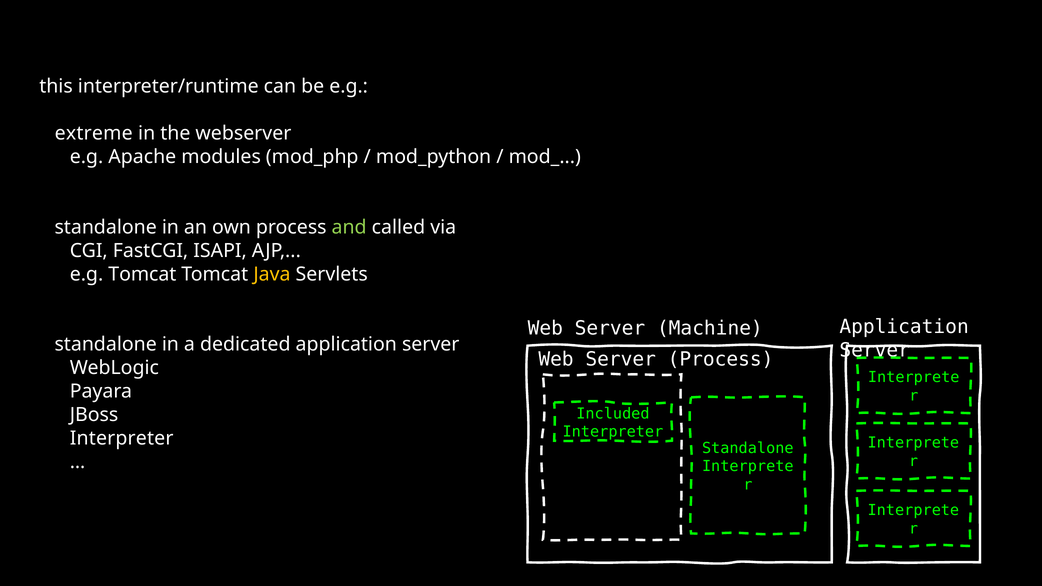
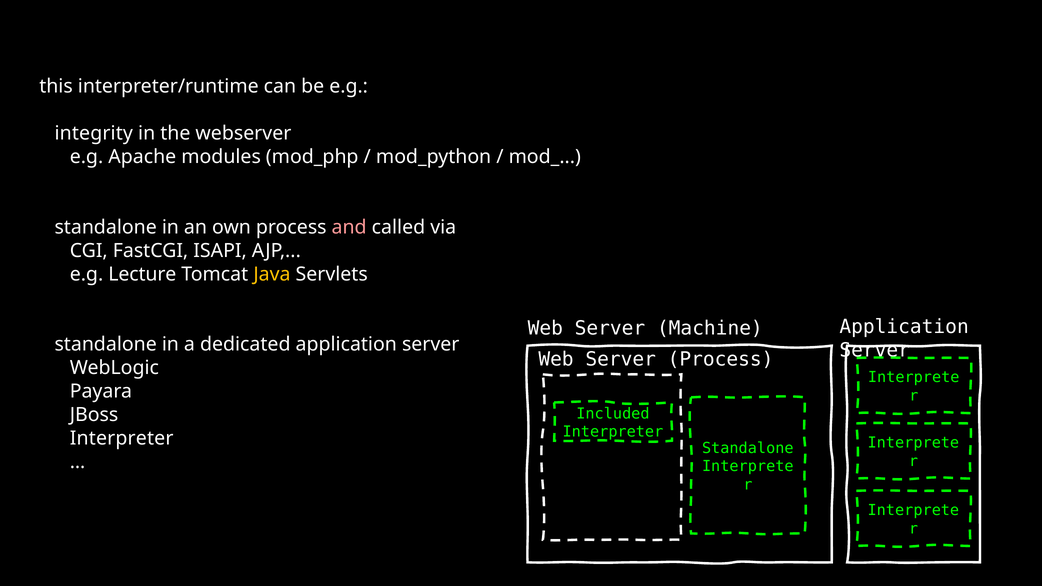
extreme: extreme -> integrity (94, 133)
and colour: light green -> pink (349, 227)
e.g Tomcat: Tomcat -> Lecture (142, 274)
